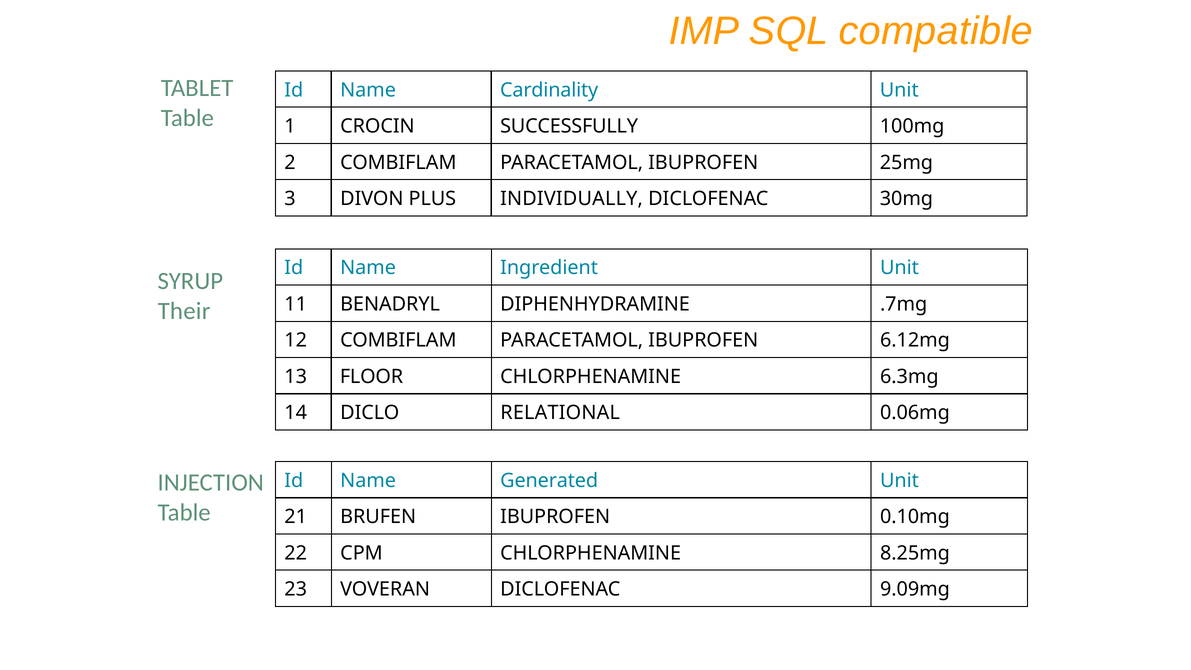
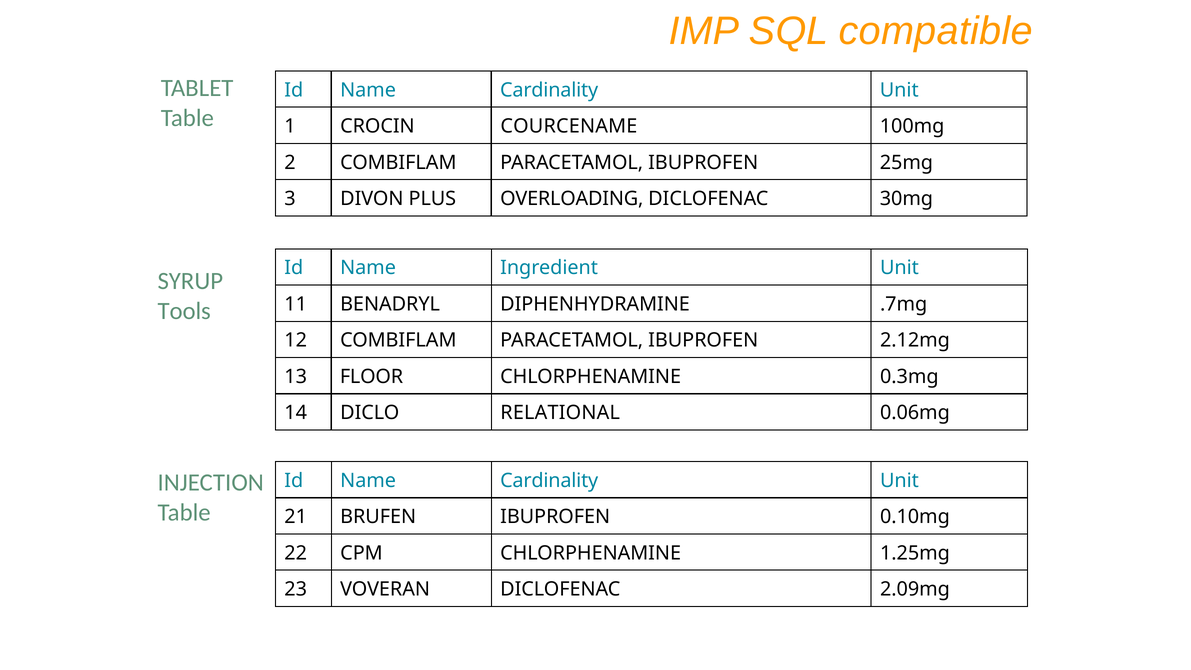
SUCCESSFULLY: SUCCESSFULLY -> COURCENAME (569, 126)
INDIVIDUALLY: INDIVIDUALLY -> OVERLOADING (572, 199)
Their: Their -> Tools (184, 311)
6.12mg: 6.12mg -> 2.12mg (915, 340)
6.3mg: 6.3mg -> 0.3mg (909, 377)
Generated: Generated -> Cardinality (549, 481)
8.25mg: 8.25mg -> 1.25mg (915, 553)
9.09mg: 9.09mg -> 2.09mg (915, 589)
